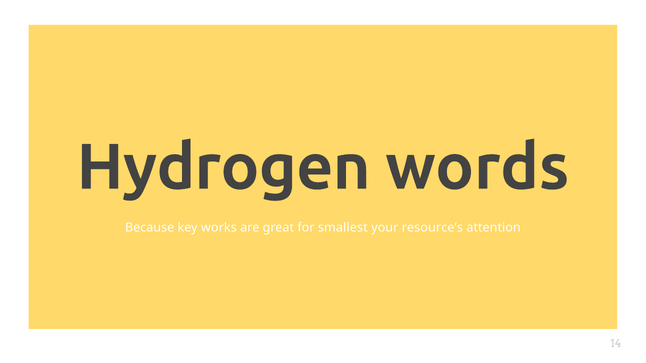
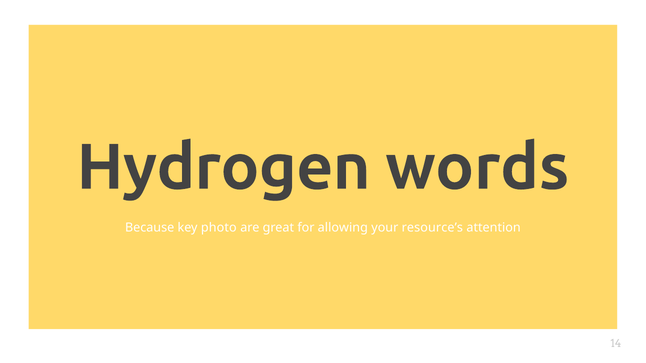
works: works -> photo (219, 228)
smallest: smallest -> allowing (343, 228)
